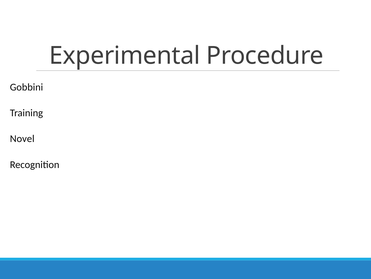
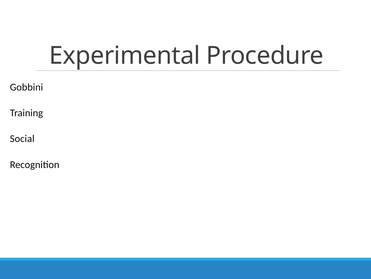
Novel: Novel -> Social (22, 138)
